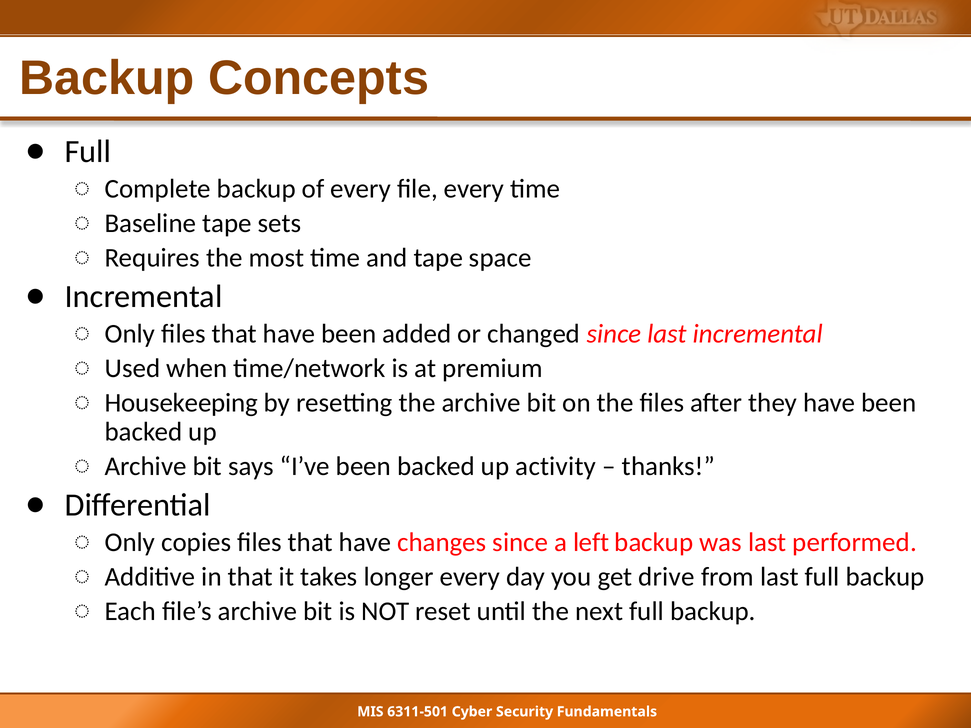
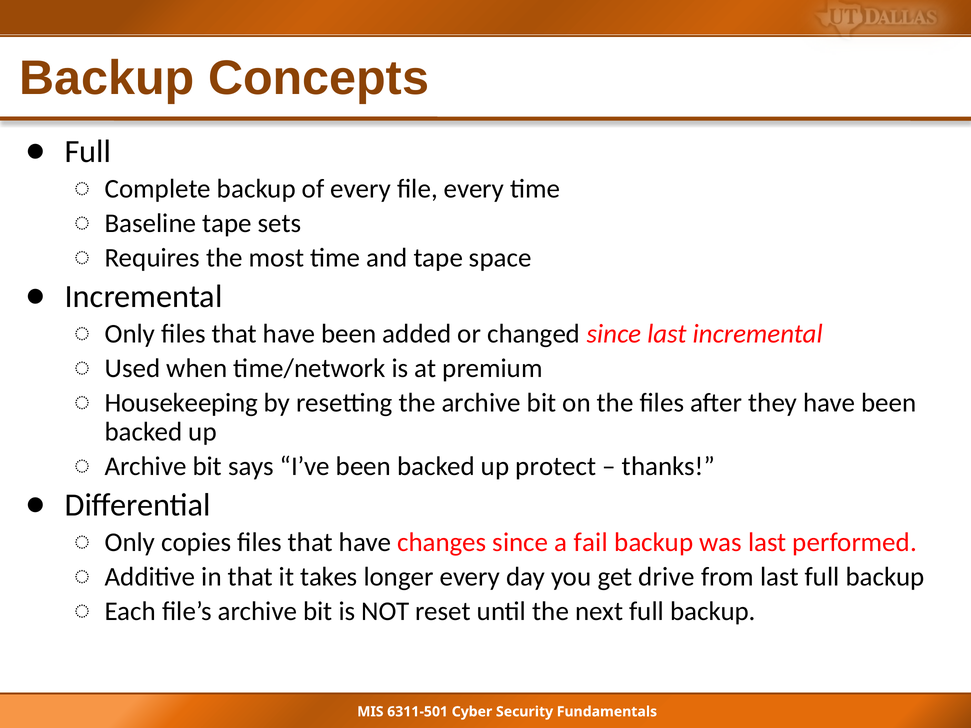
activity: activity -> protect (556, 467)
left: left -> fail (591, 543)
